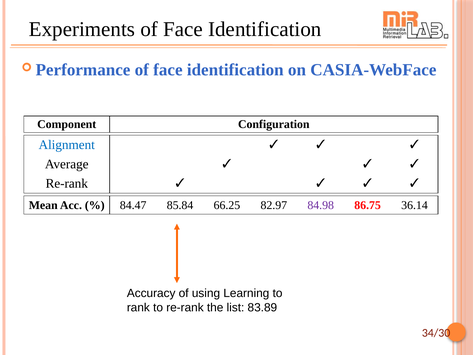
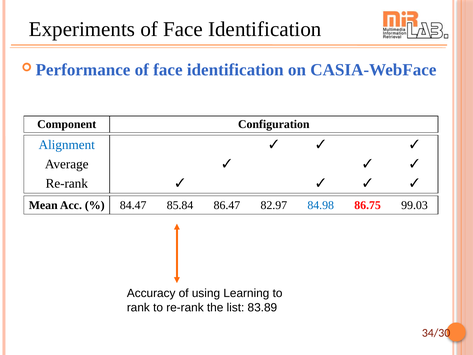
66.25: 66.25 -> 86.47 (227, 205)
84.98 colour: purple -> blue (321, 205)
36.14: 36.14 -> 99.03 (414, 205)
